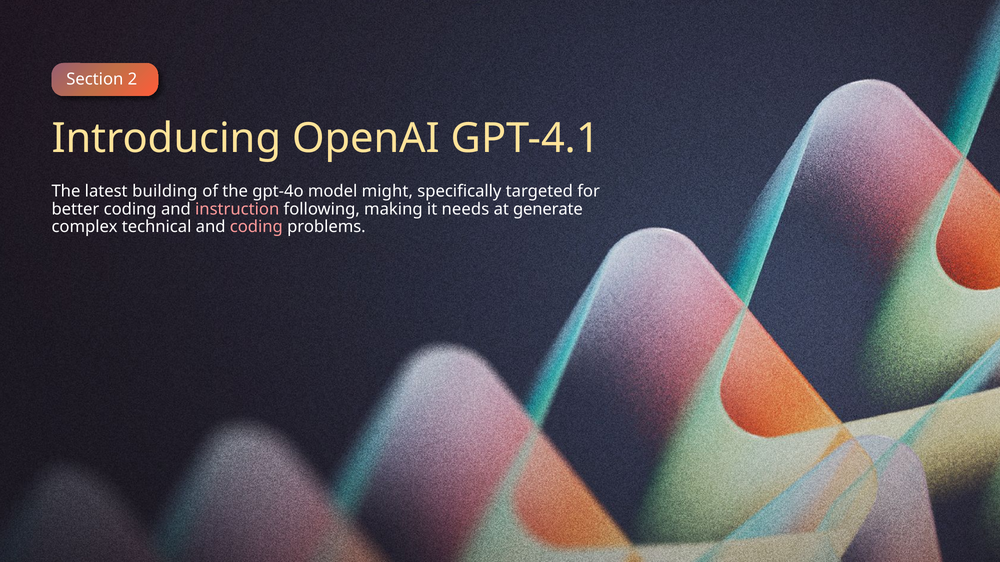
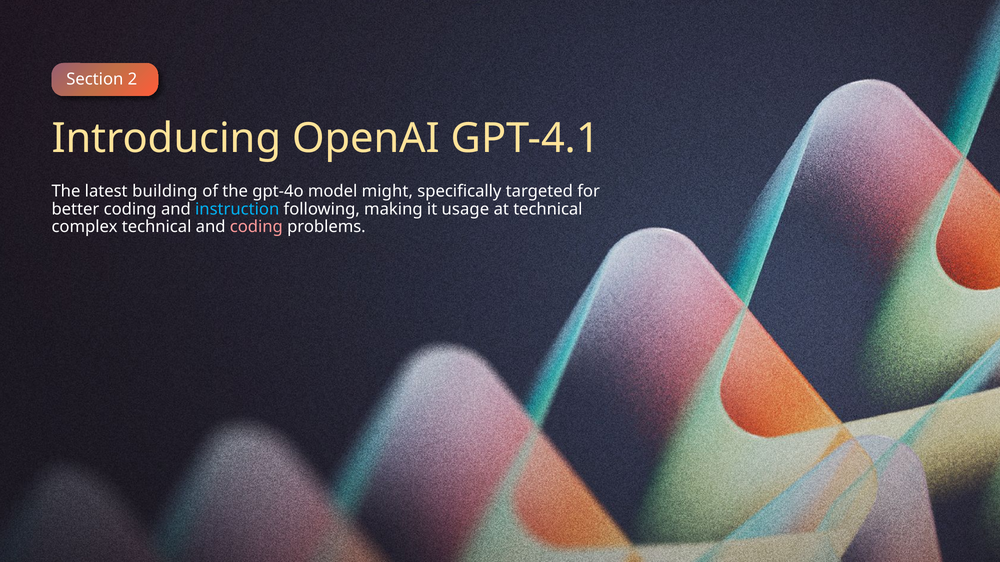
instruction colour: pink -> light blue (237, 209)
needs: needs -> usage (465, 209)
at generate: generate -> technical (548, 209)
